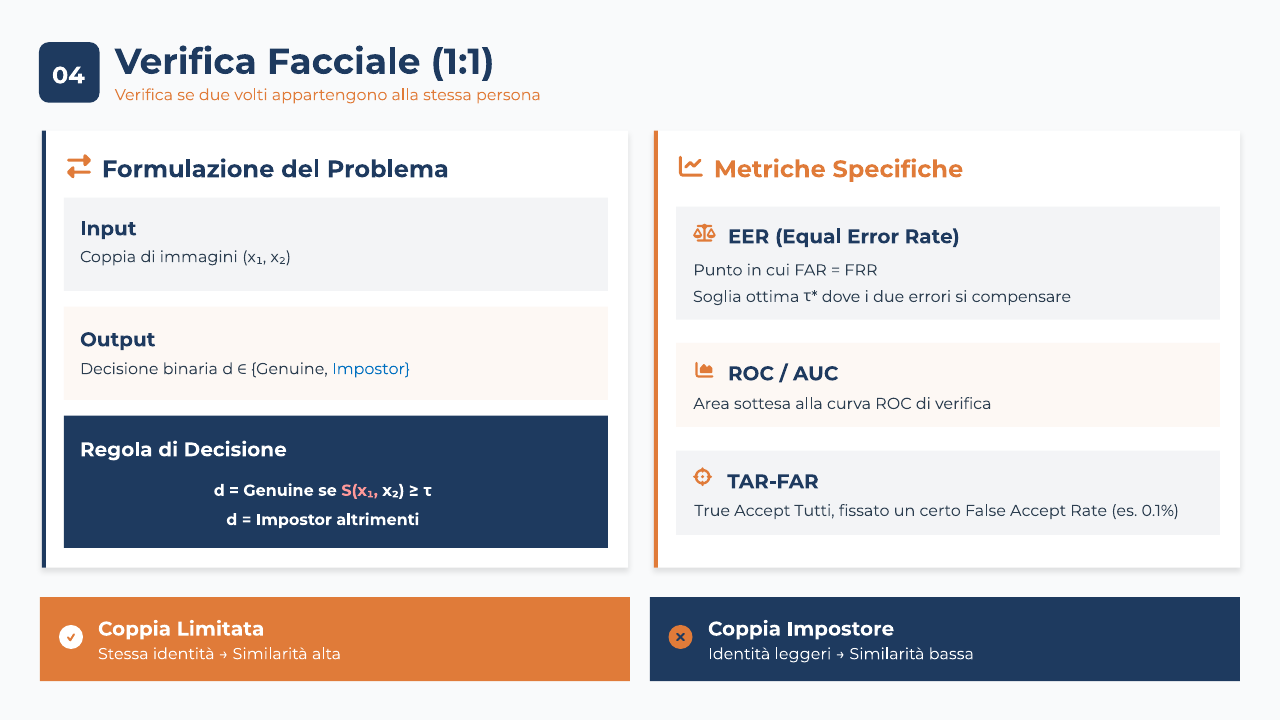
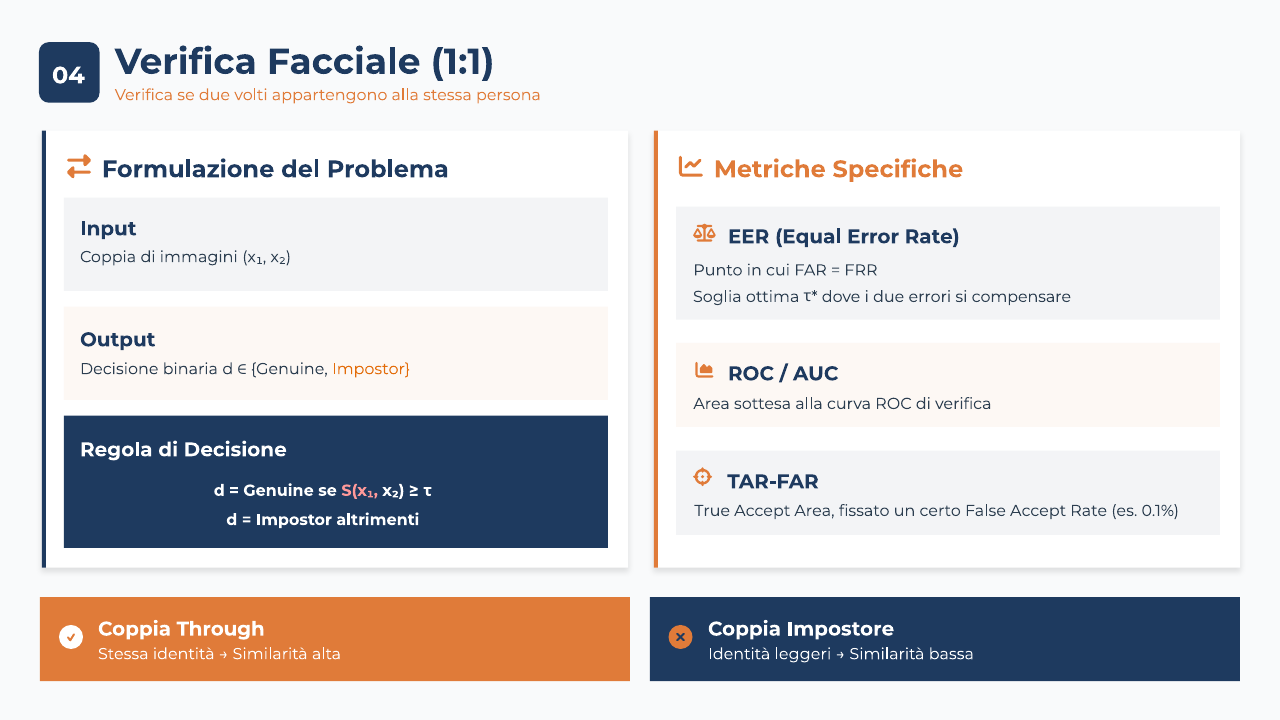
Impostor colour: blue -> orange (371, 369)
Accept Tutti: Tutti -> Area (814, 511)
Limitata: Limitata -> Through (221, 629)
